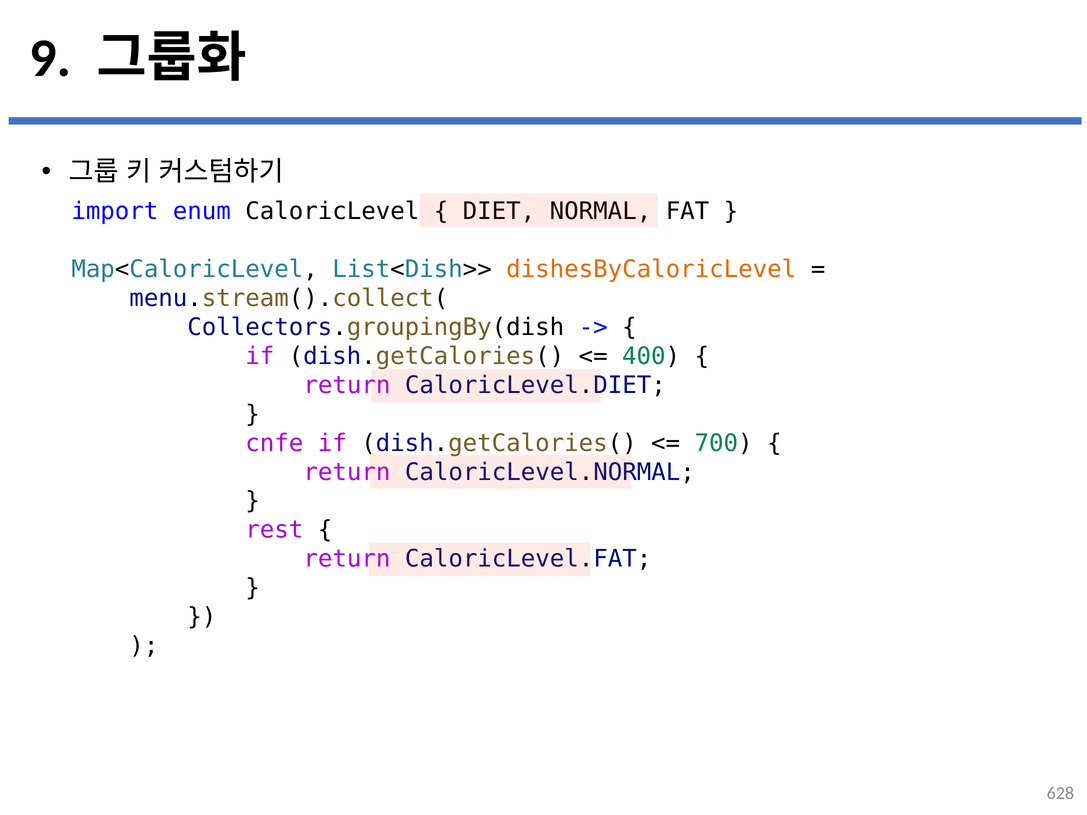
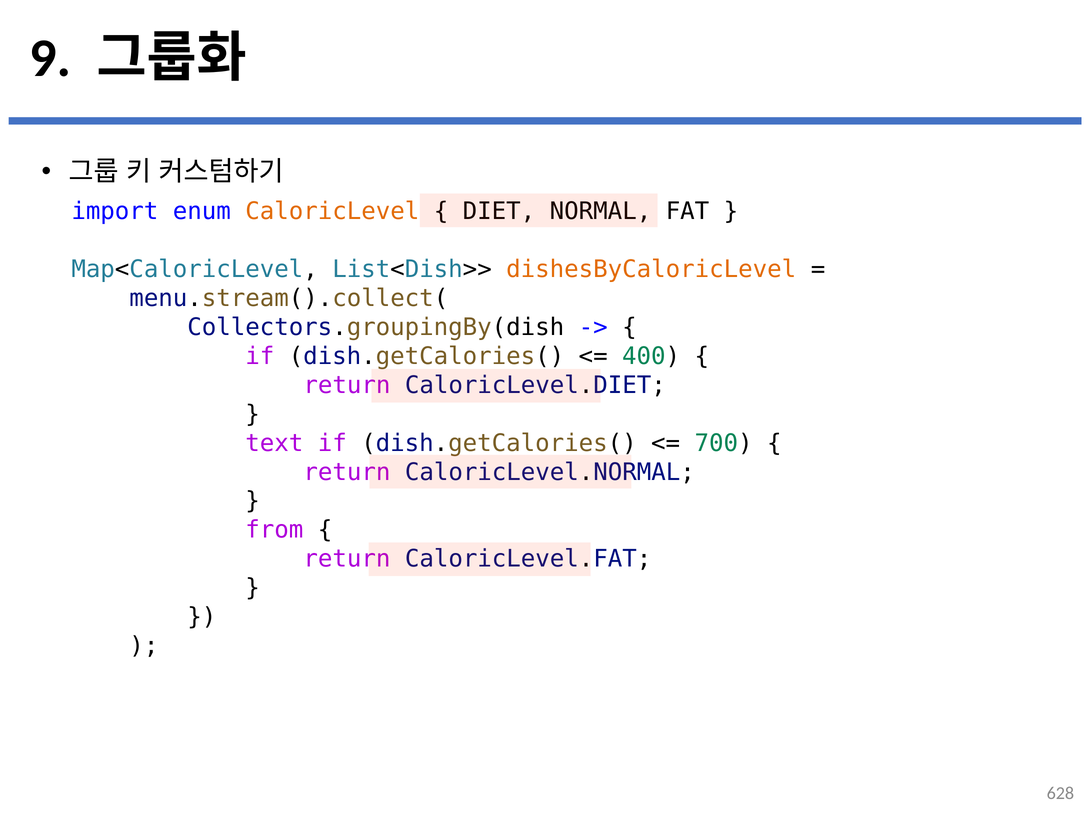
CaloricLevel colour: black -> orange (332, 211)
cnfe: cnfe -> text (274, 443)
rest: rest -> from (274, 530)
